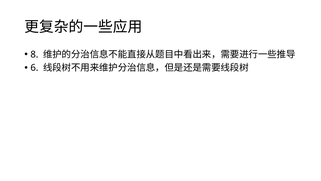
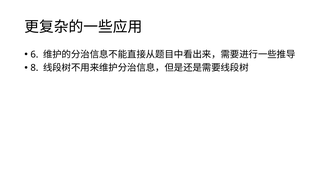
8: 8 -> 6 (34, 54)
6: 6 -> 8 (34, 68)
